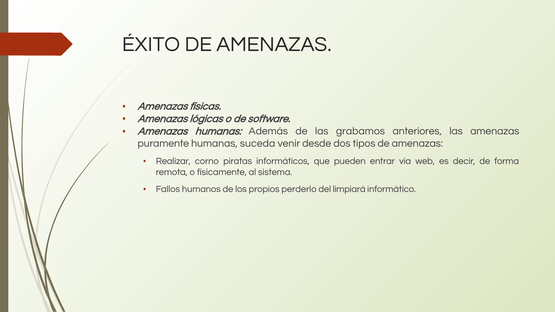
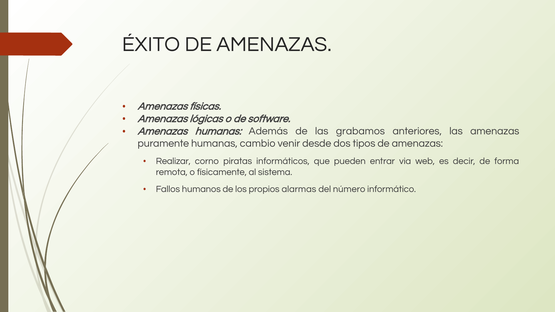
suceda: suceda -> cambio (258, 144)
perderlo: perderlo -> alarmas (299, 189)
limpiará: limpiará -> número (349, 189)
